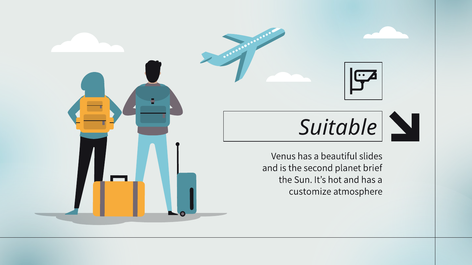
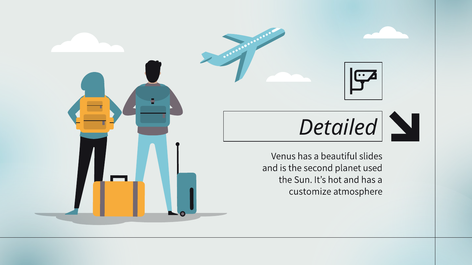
Suitable: Suitable -> Detailed (338, 128)
brief: brief -> used (373, 168)
